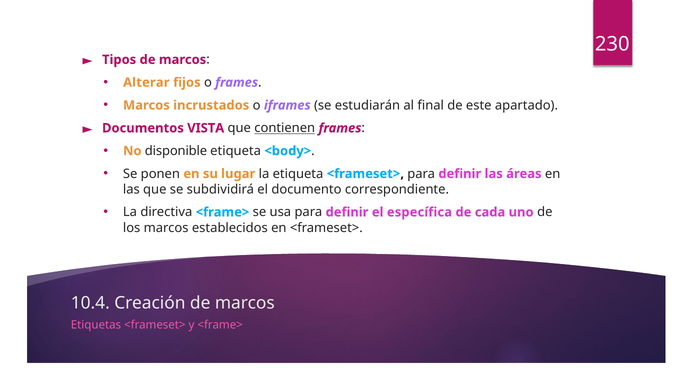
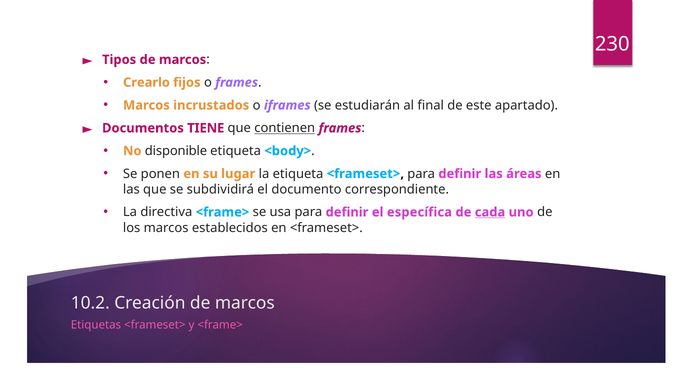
Alterar: Alterar -> Crearlo (146, 82)
VISTA: VISTA -> TIENE (206, 128)
cada underline: none -> present (490, 212)
10.4: 10.4 -> 10.2 (90, 303)
